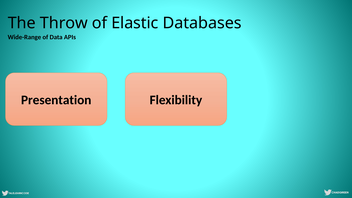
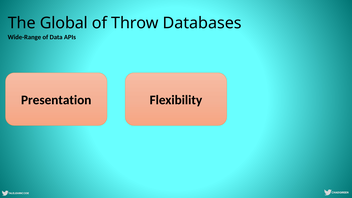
Throw: Throw -> Global (64, 23)
Elastic: Elastic -> Throw (135, 23)
